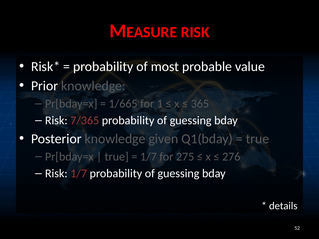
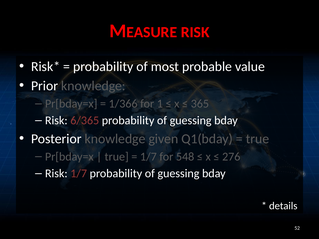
1/665: 1/665 -> 1/366 (123, 104)
7/365: 7/365 -> 6/365 (85, 121)
275: 275 -> 548 (185, 157)
